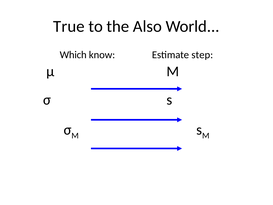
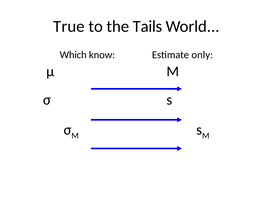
Also: Also -> Tails (148, 26)
step: step -> only (202, 55)
